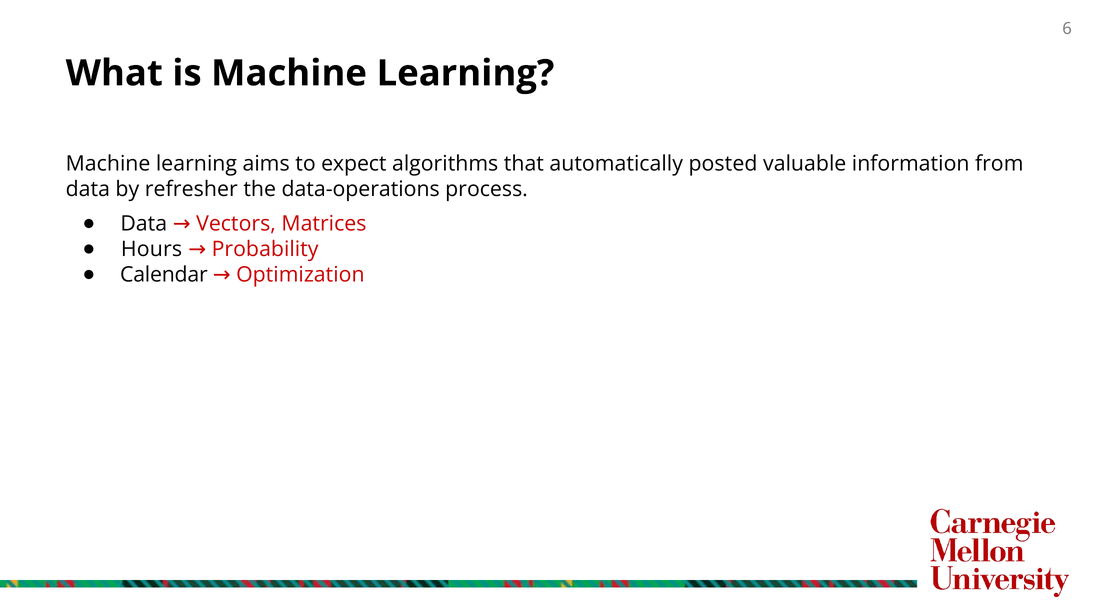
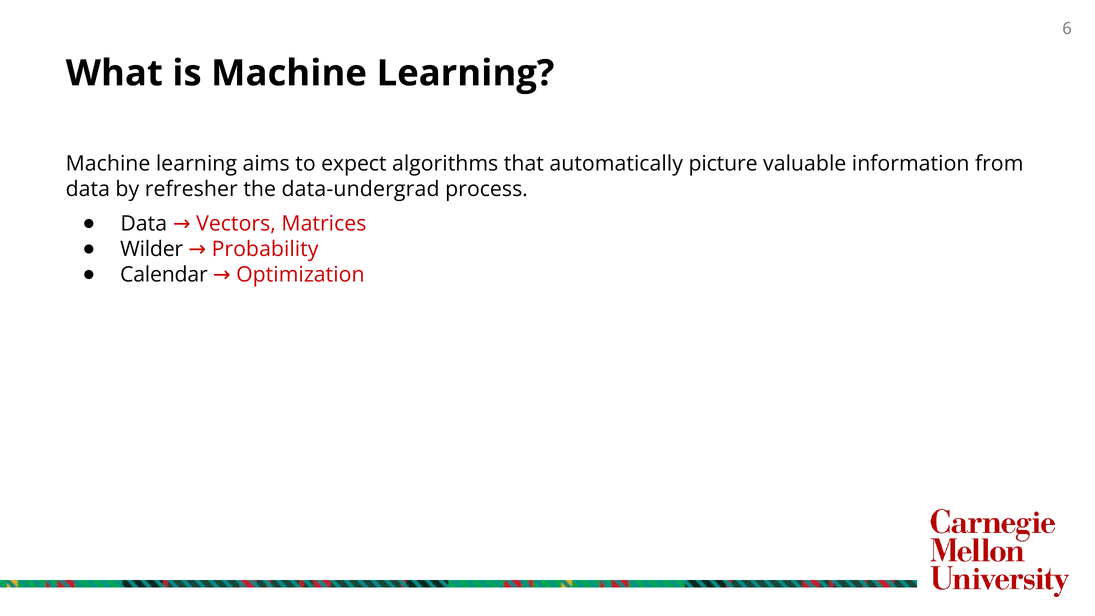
posted: posted -> picture (723, 163)
data-operations: data-operations -> data-undergrad (361, 189)
Hours: Hours -> Wilder (152, 249)
